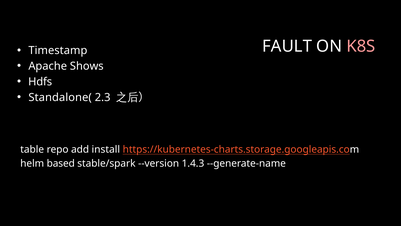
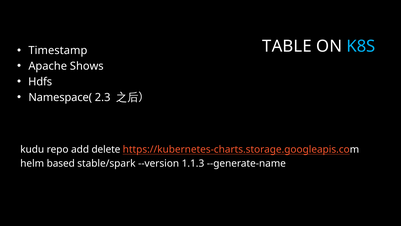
FAULT: FAULT -> TABLE (287, 46)
K8S colour: pink -> light blue (361, 46)
Standalone(: Standalone( -> Namespace( (60, 97)
table: table -> kudu (32, 149)
install: install -> delete (106, 149)
1.4.3: 1.4.3 -> 1.1.3 (193, 163)
